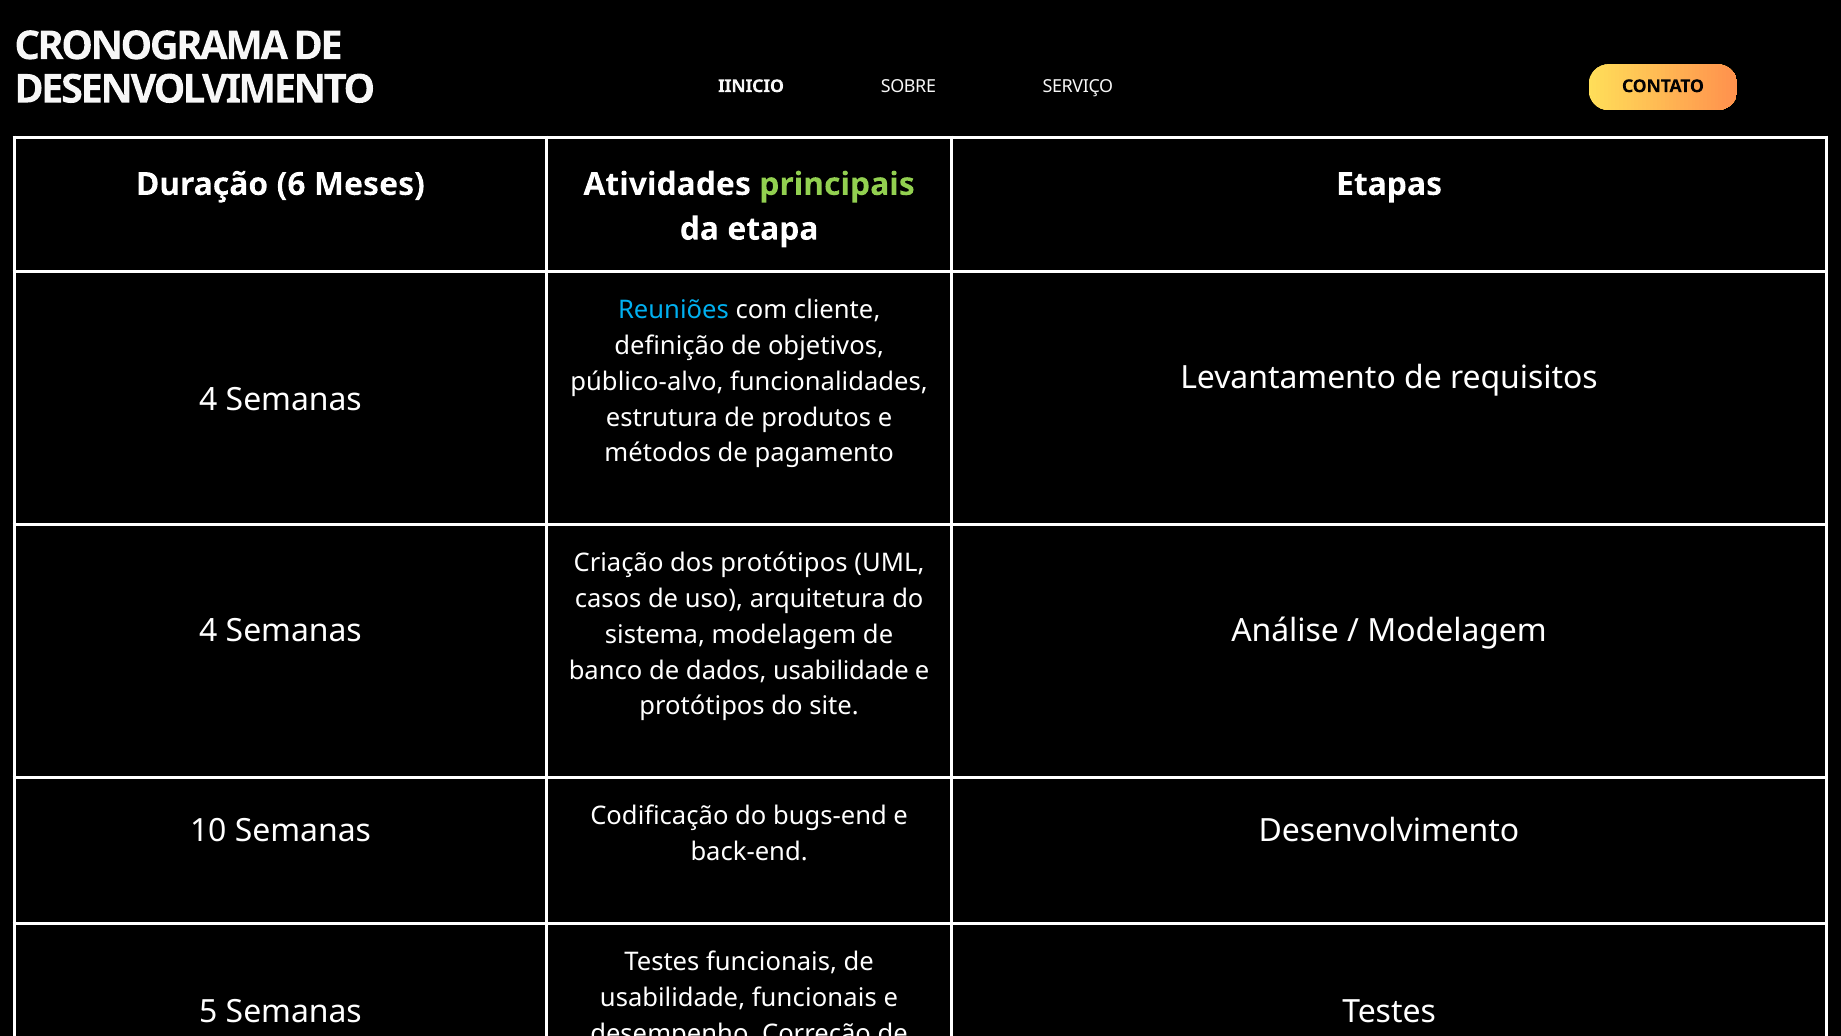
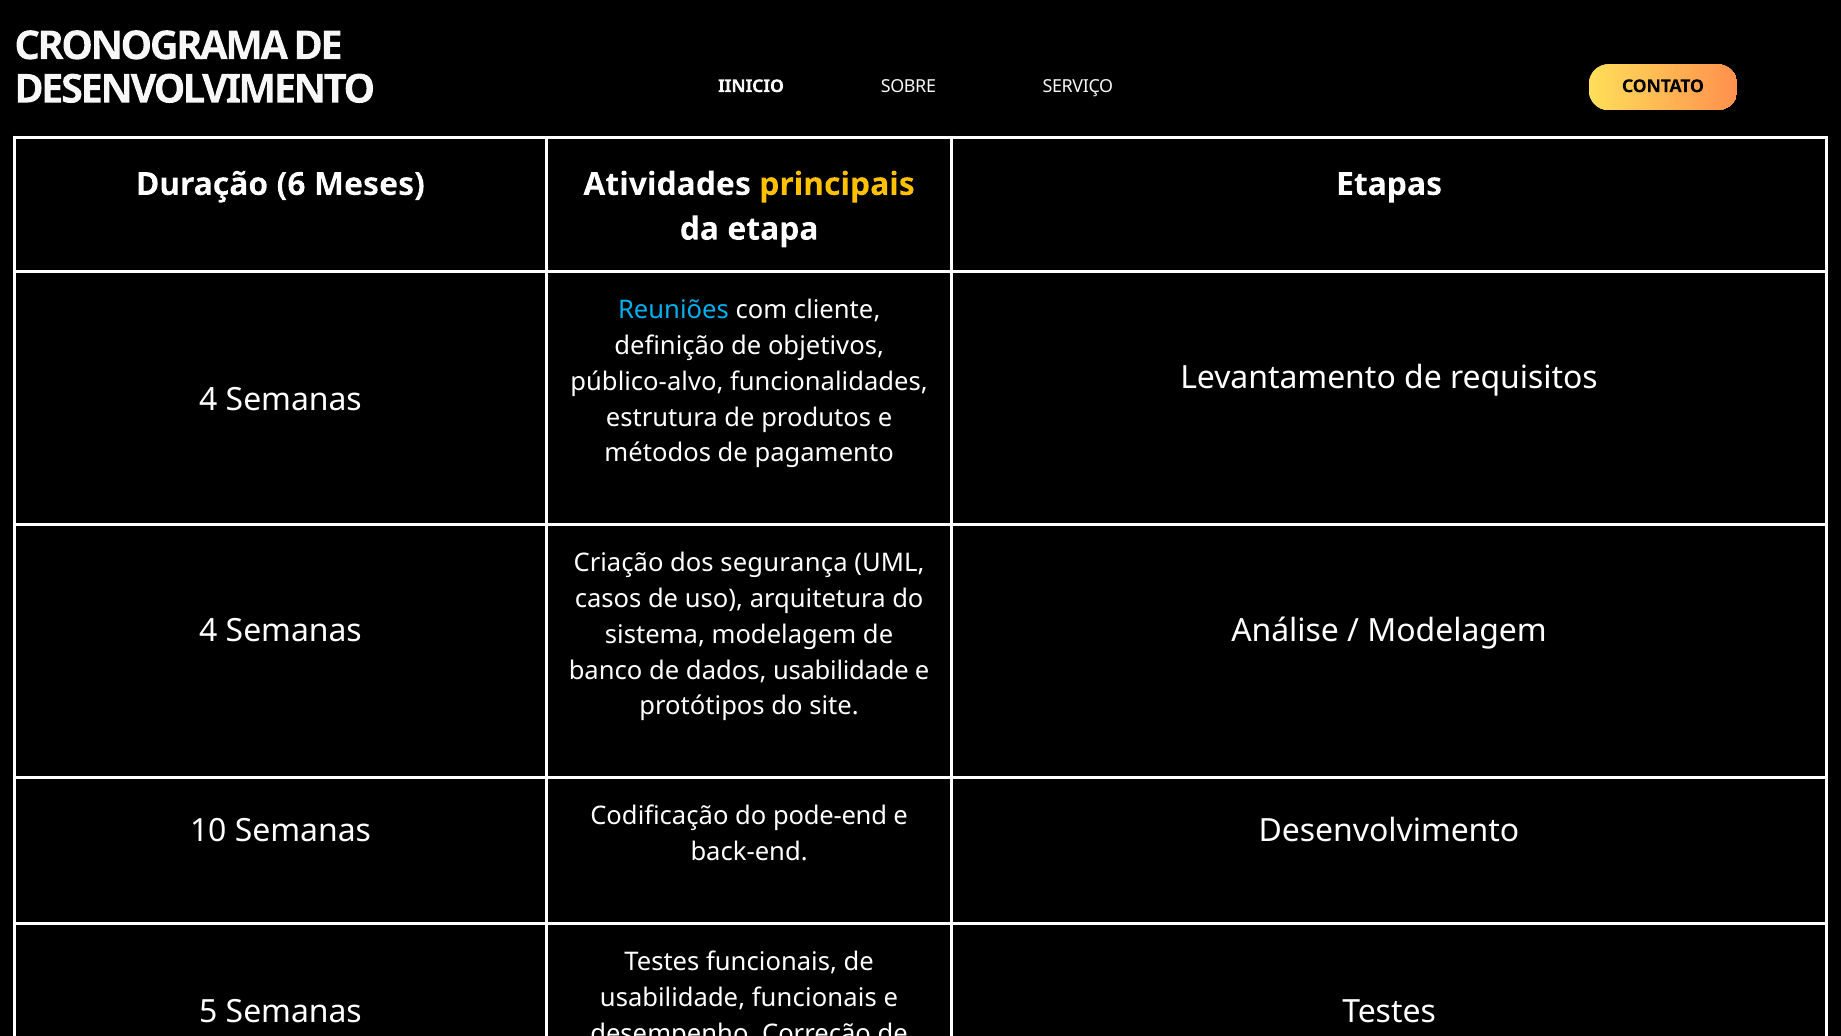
principais colour: light green -> yellow (837, 184)
dos protótipos: protótipos -> segurança (784, 563)
bugs-end: bugs-end -> pode-end (830, 816)
